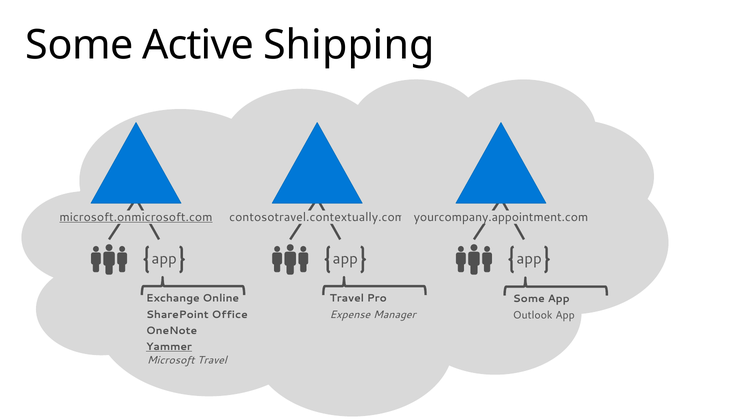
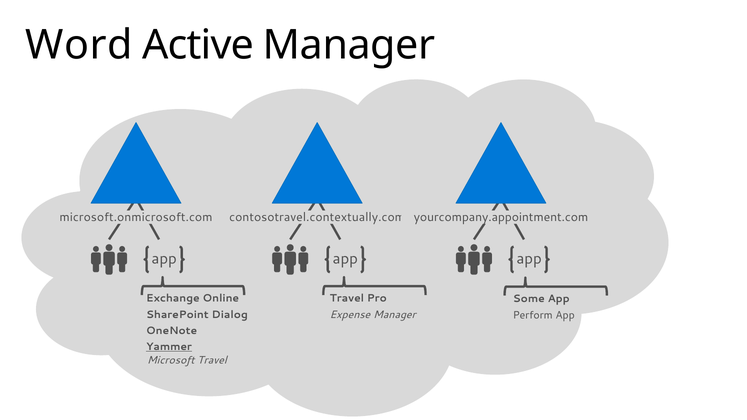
Some: Some -> Word (79, 45)
Active Shipping: Shipping -> Manager (349, 45)
microsoft.onmicrosoft.com underline: present -> none (136, 217)
Office: Office -> Dialog (230, 315)
Outlook: Outlook -> Perform (533, 315)
